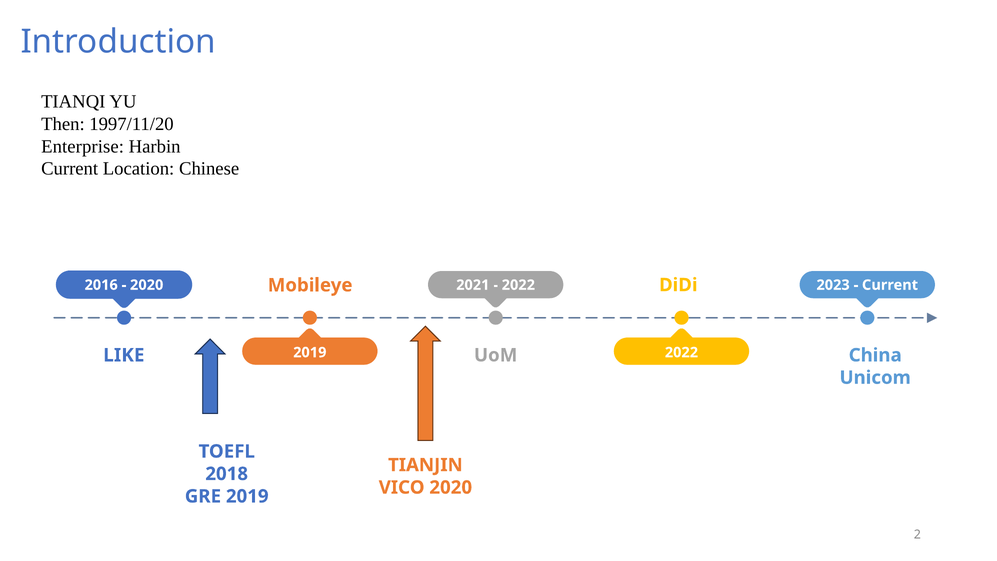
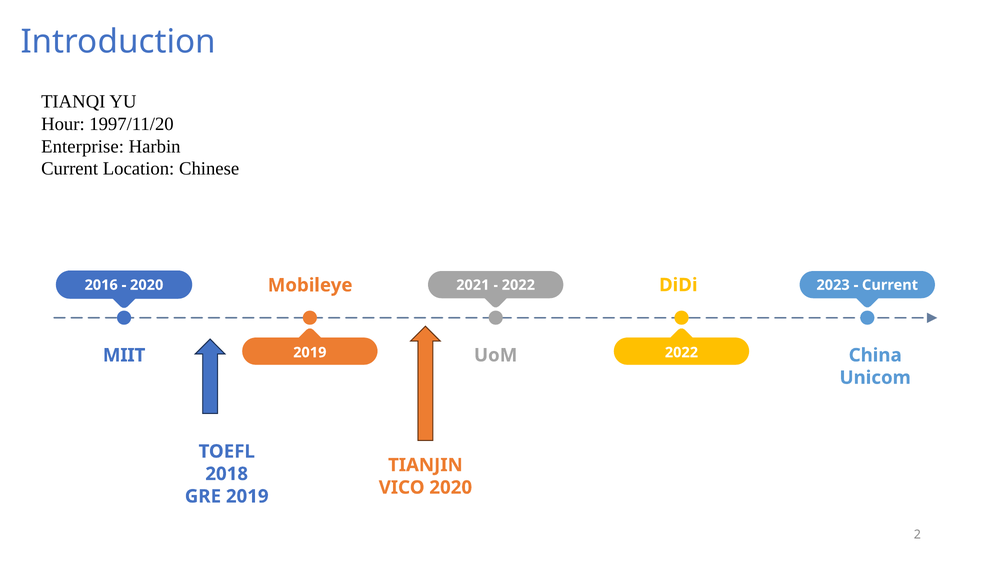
Then: Then -> Hour (63, 124)
LIKE: LIKE -> MIIT (124, 355)
